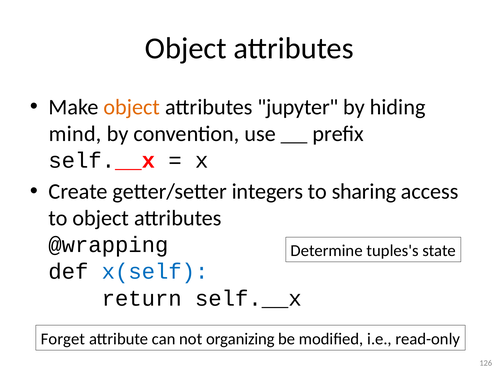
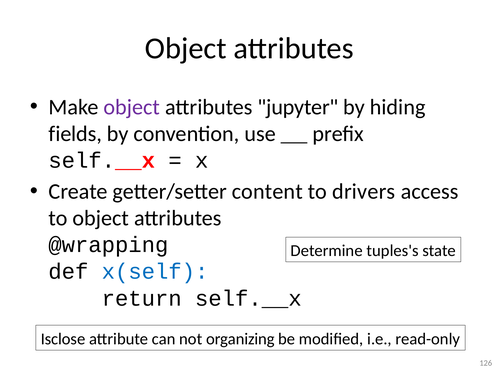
object colour: orange -> purple (132, 107)
mind: mind -> fields (75, 133)
integers: integers -> content (267, 191)
sharing: sharing -> drivers (364, 191)
Forget: Forget -> Isclose (63, 338)
